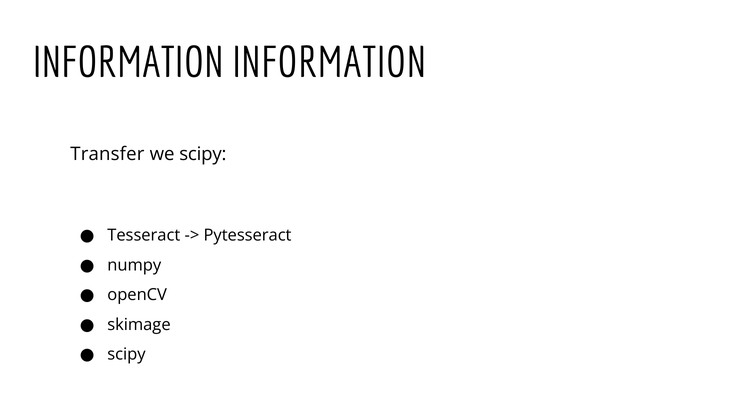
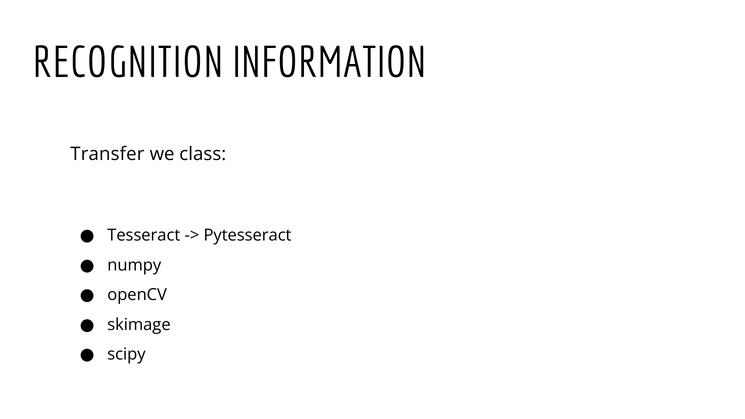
INFORMATION: INFORMATION -> RECOGNITION (128, 63)
we scipy: scipy -> class (203, 154)
